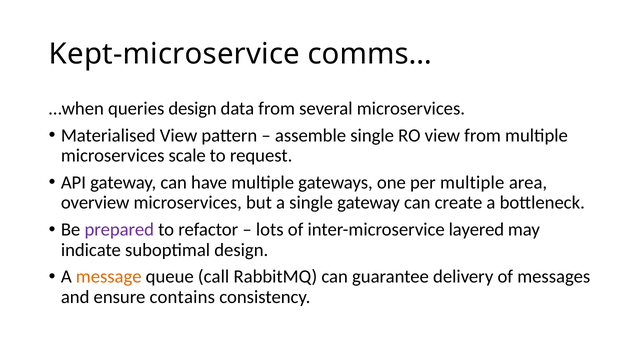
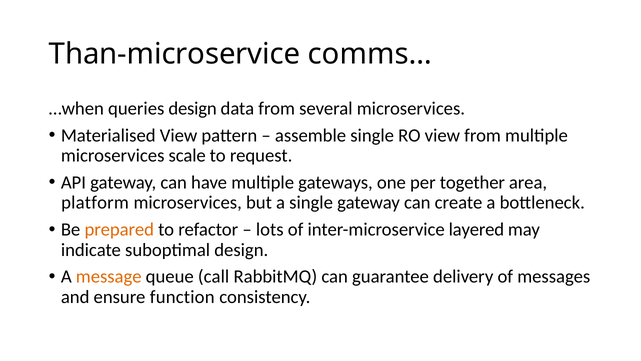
Kept-microservice: Kept-microservice -> Than-microservice (175, 54)
per multiple: multiple -> together (472, 182)
overview: overview -> platform (95, 203)
prepared colour: purple -> orange (119, 229)
contains: contains -> function (182, 297)
